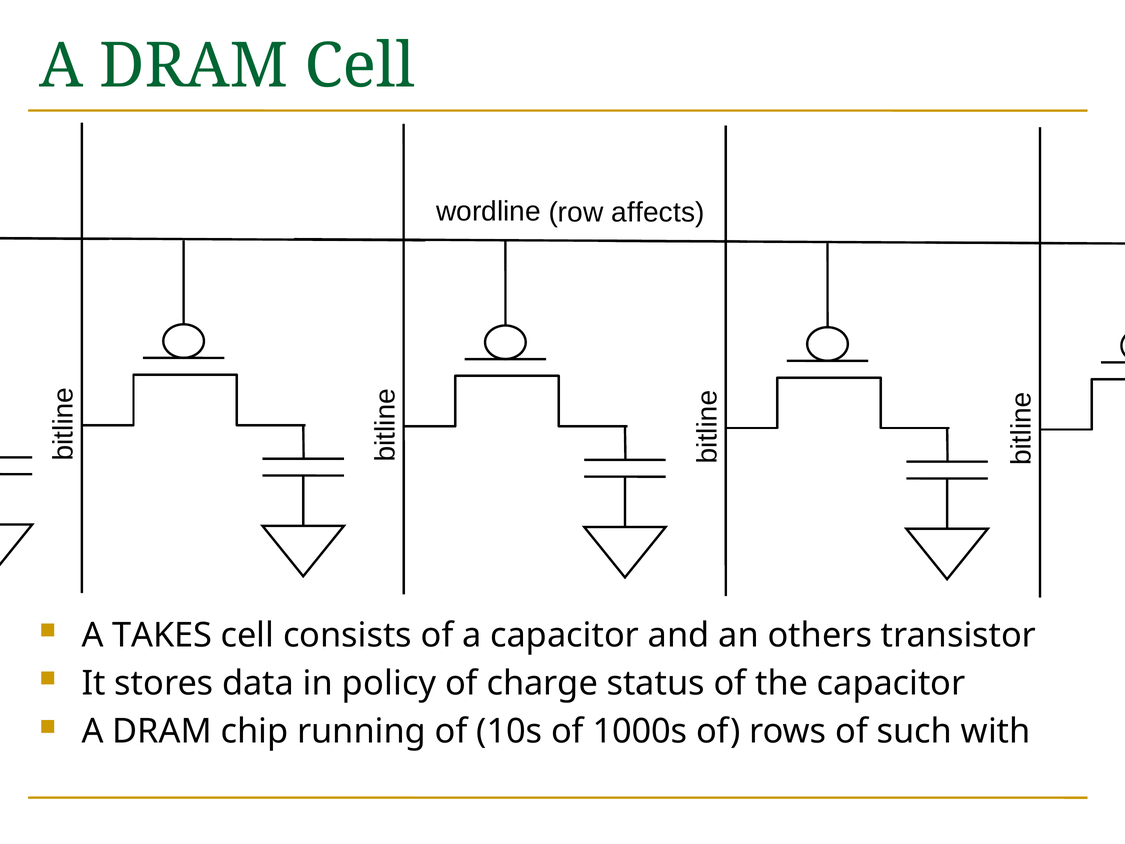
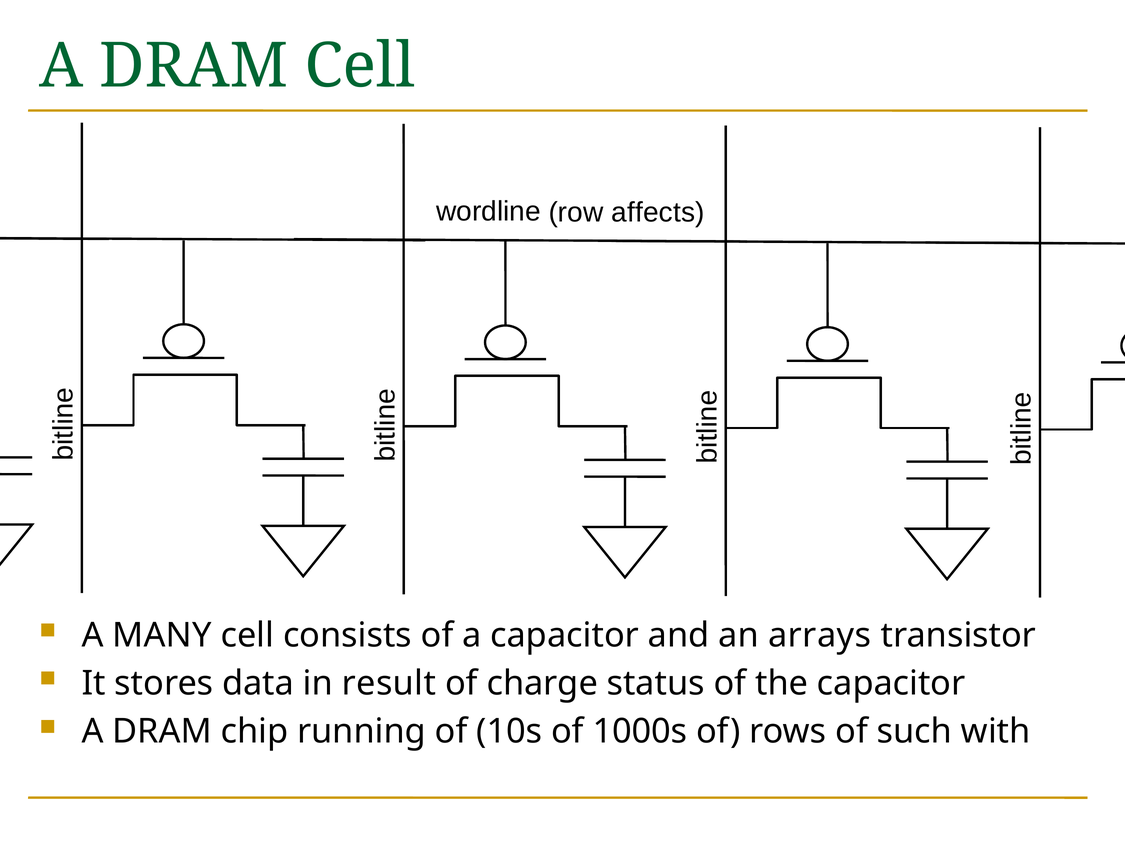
TAKES: TAKES -> MANY (162, 635)
others: others -> arrays (820, 635)
policy: policy -> result (389, 683)
